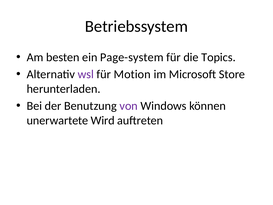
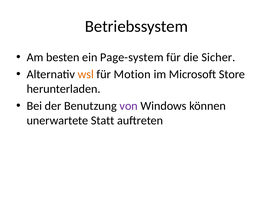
Topics: Topics -> Sicher (218, 57)
wsl colour: purple -> orange (86, 74)
Wird: Wird -> Statt (103, 120)
